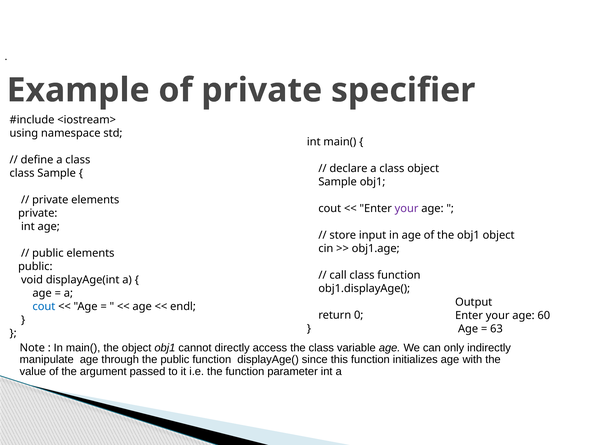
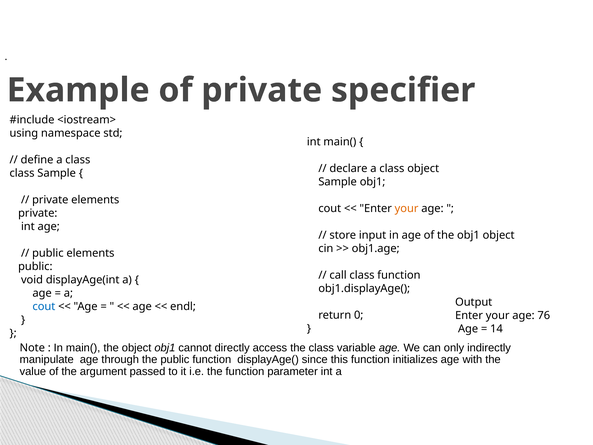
your colour: purple -> orange (407, 208)
60: 60 -> 76 (544, 315)
63: 63 -> 14 (496, 329)
